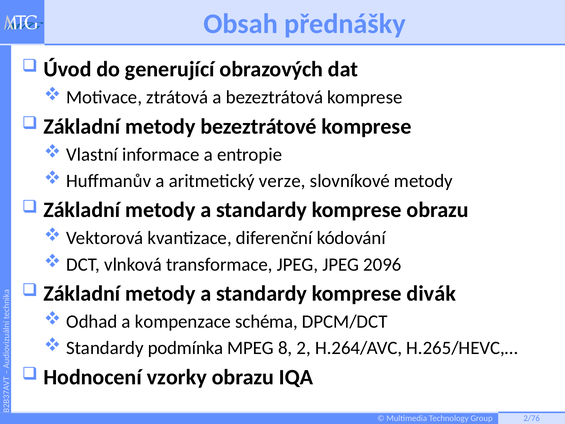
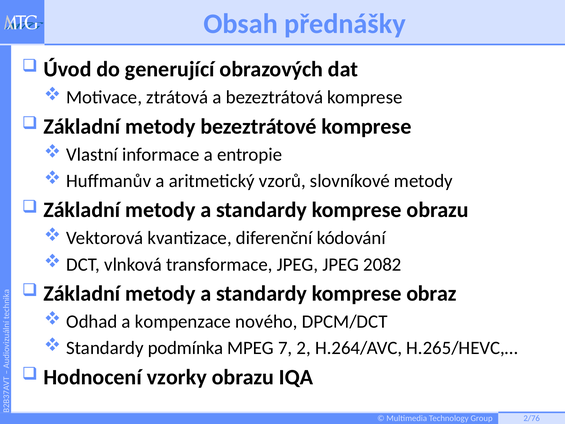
verze: verze -> vzorů (282, 181)
2096: 2096 -> 2082 (382, 264)
divák: divák -> obraz (431, 293)
schéma: schéma -> nového (266, 321)
MPEG 8: 8 -> 7 (285, 348)
